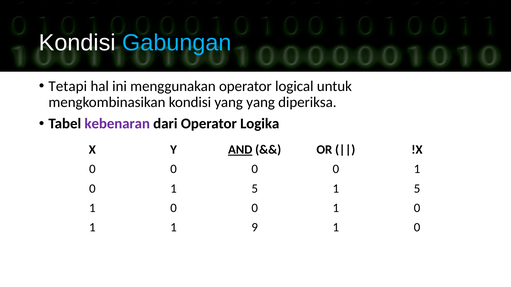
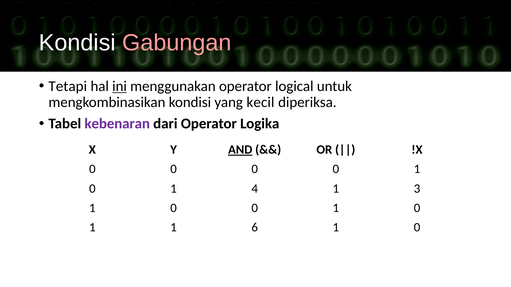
Gabungan colour: light blue -> pink (177, 43)
ini underline: none -> present (120, 86)
yang yang: yang -> kecil (261, 102)
0 1 5: 5 -> 4 (255, 189)
5: 5 -> 3 (417, 189)
9: 9 -> 6 (255, 228)
